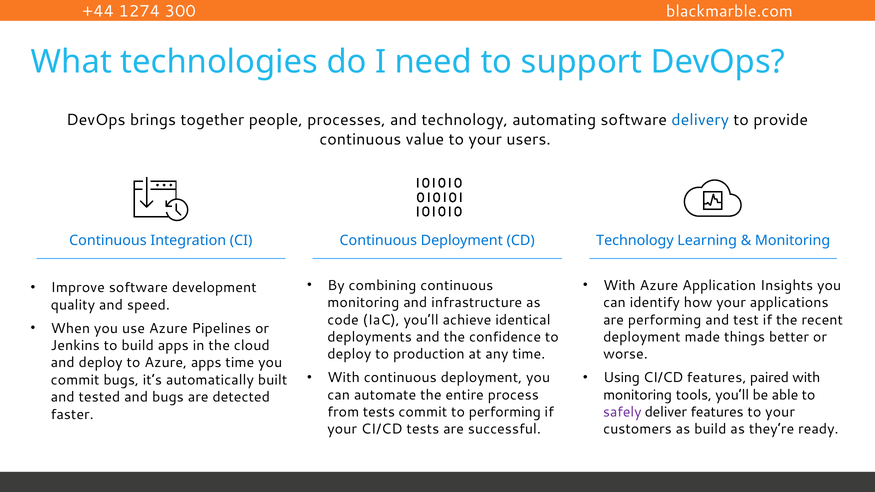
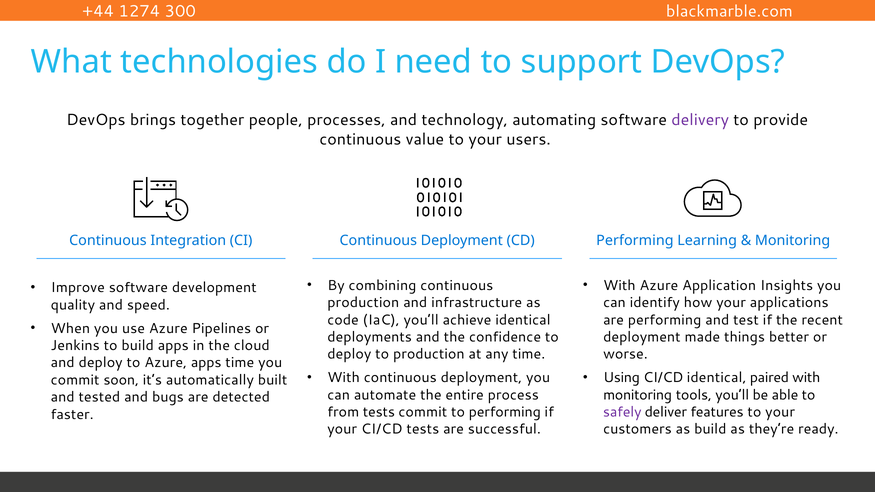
delivery colour: blue -> purple (700, 120)
Technology: Technology -> Performing (635, 241)
monitoring: monitoring -> production (363, 303)
CI/CD features: features -> identical (717, 378)
commit bugs: bugs -> soon (121, 380)
